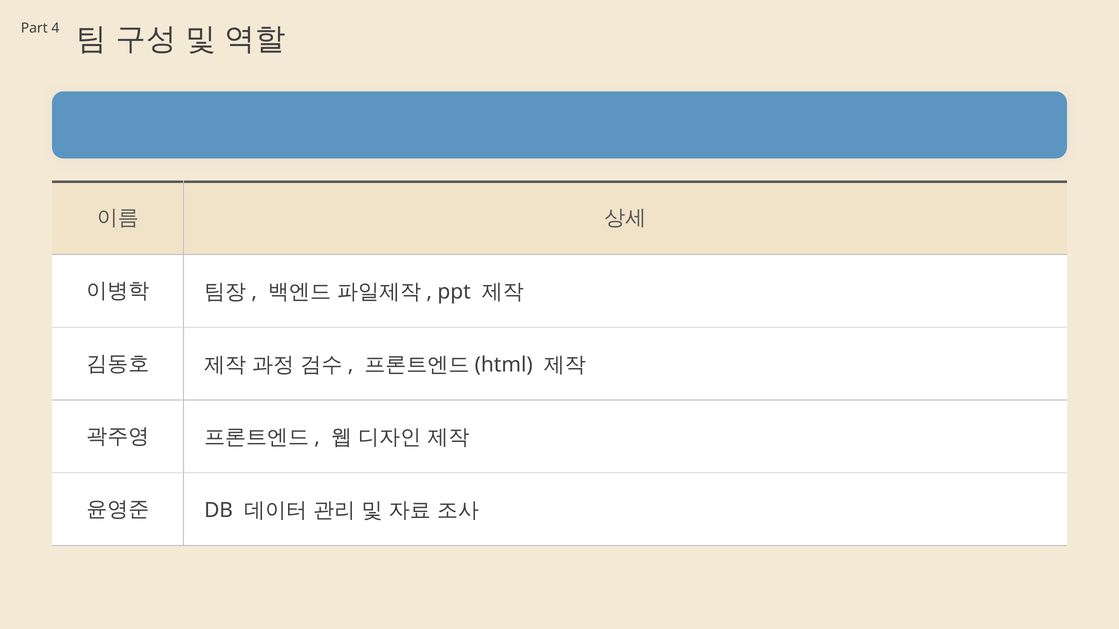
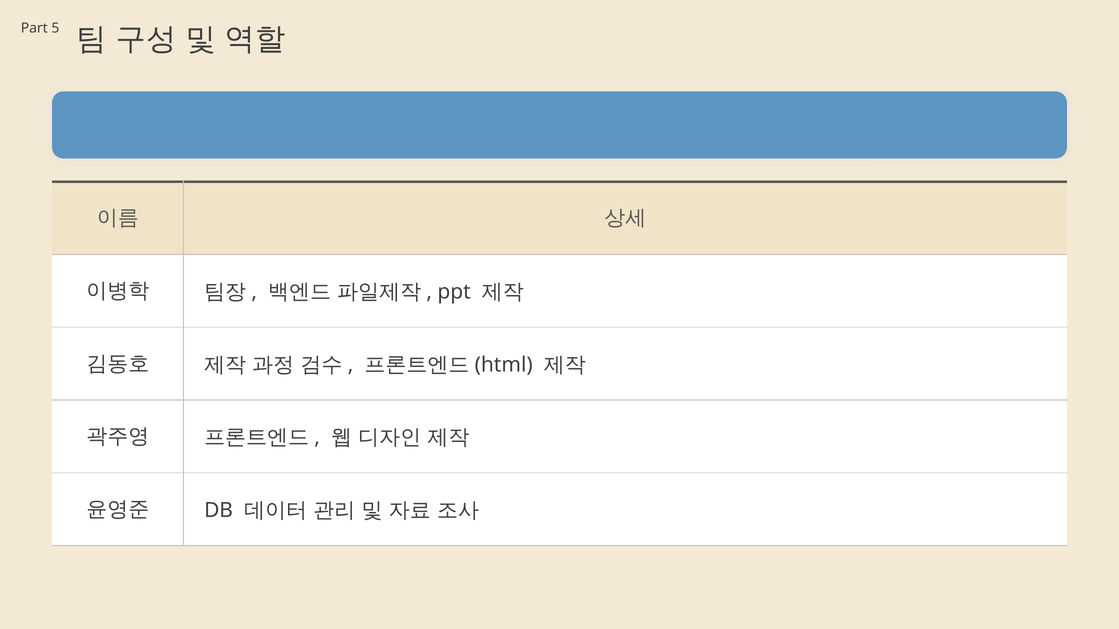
4: 4 -> 5 (55, 28)
